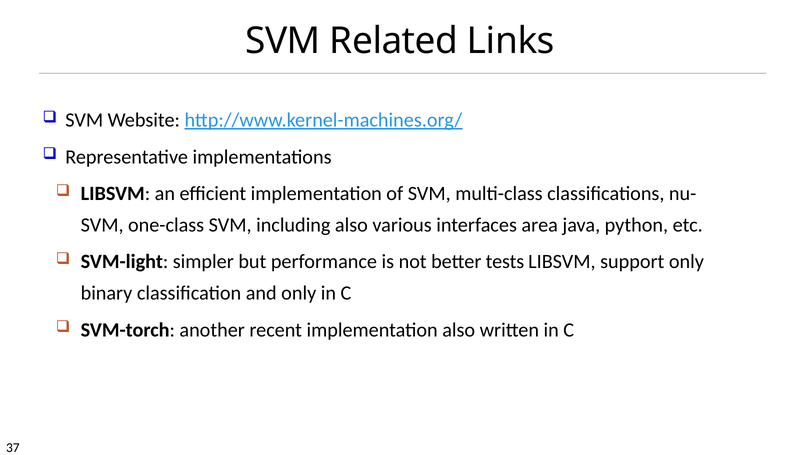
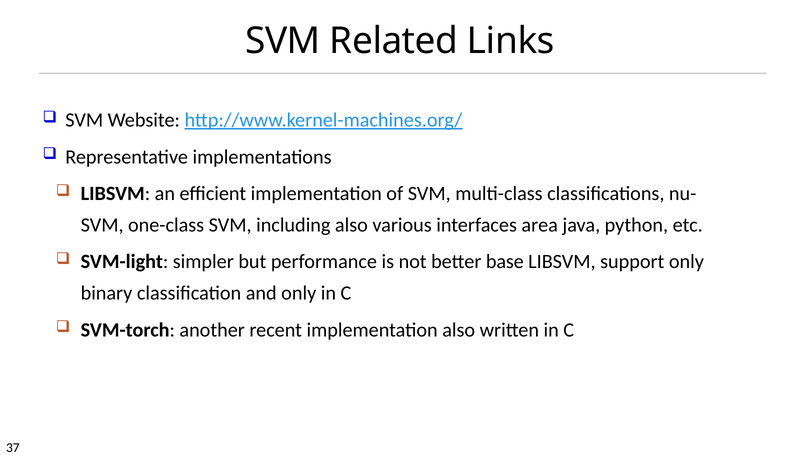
tests: tests -> base (505, 261)
